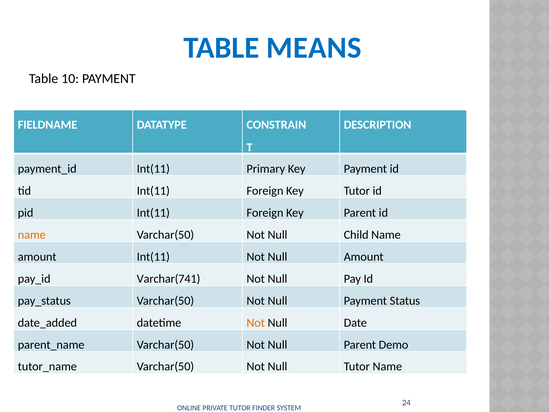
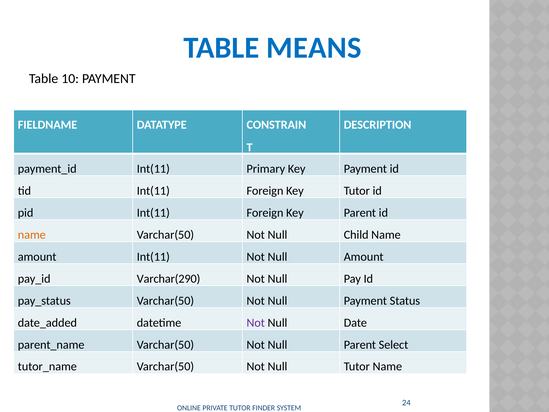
Varchar(741: Varchar(741 -> Varchar(290 (169, 279)
Not colour: orange -> purple (256, 322)
Demo: Demo -> Select (393, 344)
